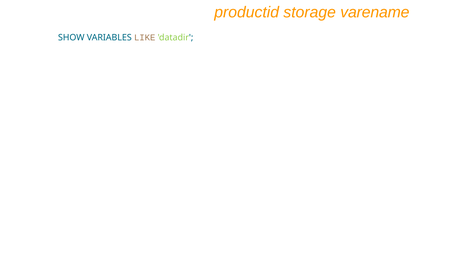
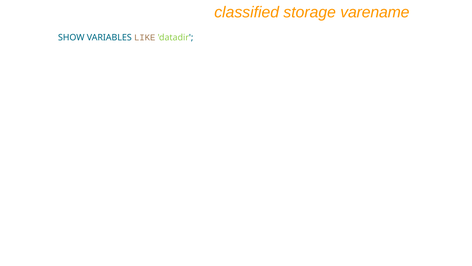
productid: productid -> classified (247, 12)
